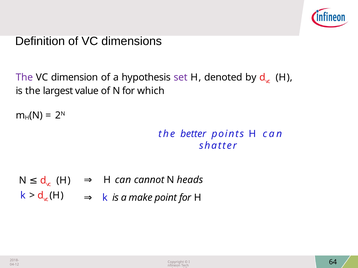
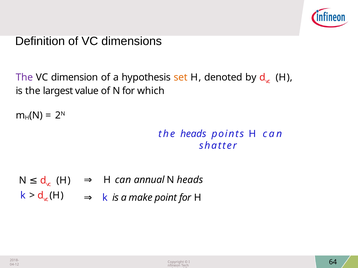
set colour: purple -> orange (181, 77)
the better: better -> heads (193, 134)
cannot: cannot -> annual (149, 180)
